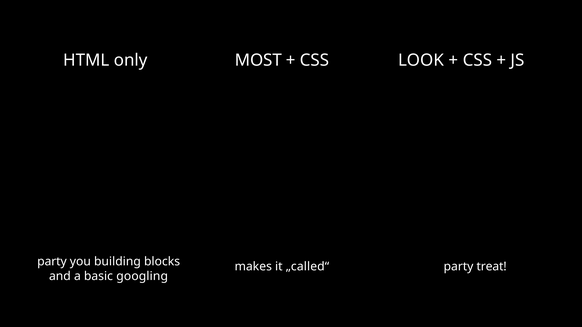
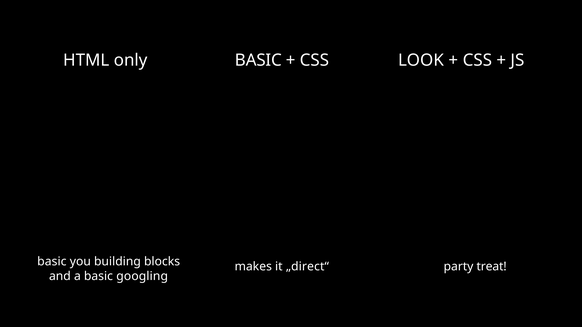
only MOST: MOST -> BASIC (258, 60)
party: party -> basic (52, 262)
„called“: „called“ -> „direct“ (307, 267)
